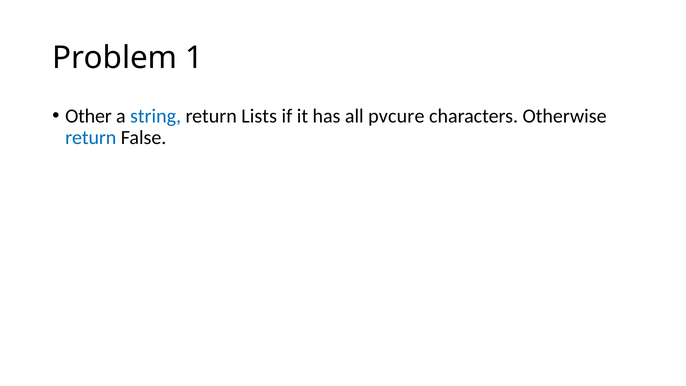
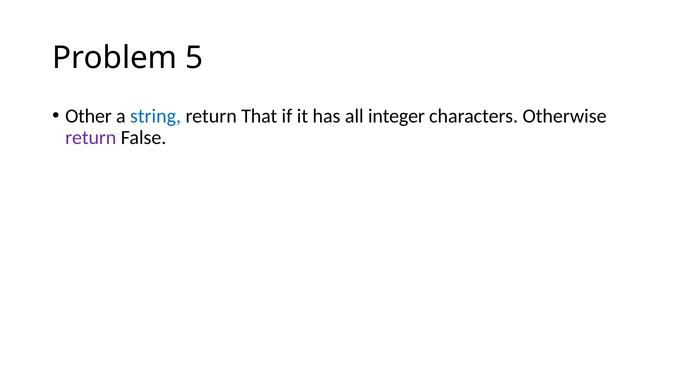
1: 1 -> 5 (194, 58)
Lists: Lists -> That (259, 116)
pvcure: pvcure -> integer (396, 116)
return colour: blue -> purple (91, 138)
